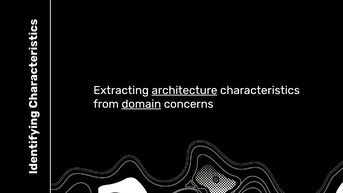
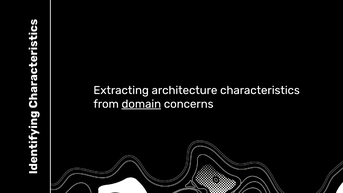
architecture underline: present -> none (184, 90)
